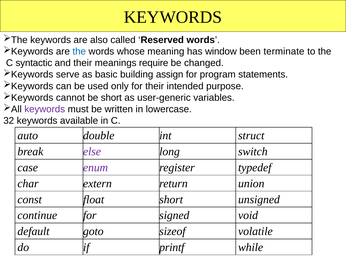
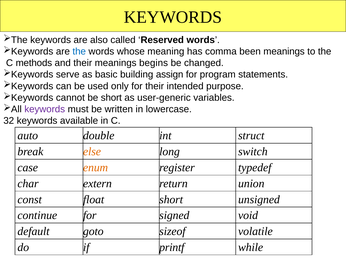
window: window -> comma (221, 51)
been terminate: terminate -> meanings (284, 51)
syntactic: syntactic -> methods (34, 63)
require: require -> begins (154, 63)
else colour: purple -> orange (92, 151)
enum colour: purple -> orange (96, 167)
